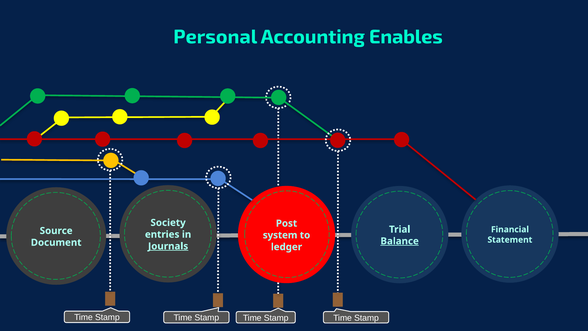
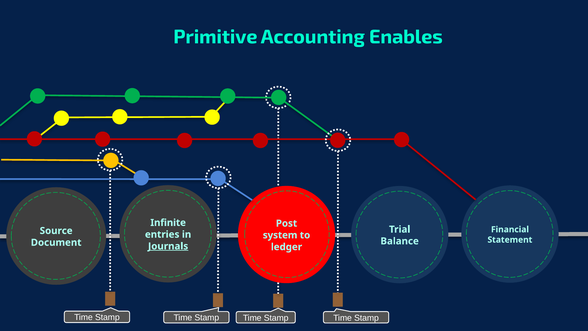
Personal: Personal -> Primitive (215, 37)
Society: Society -> Infinite (168, 223)
Balance underline: present -> none (400, 241)
